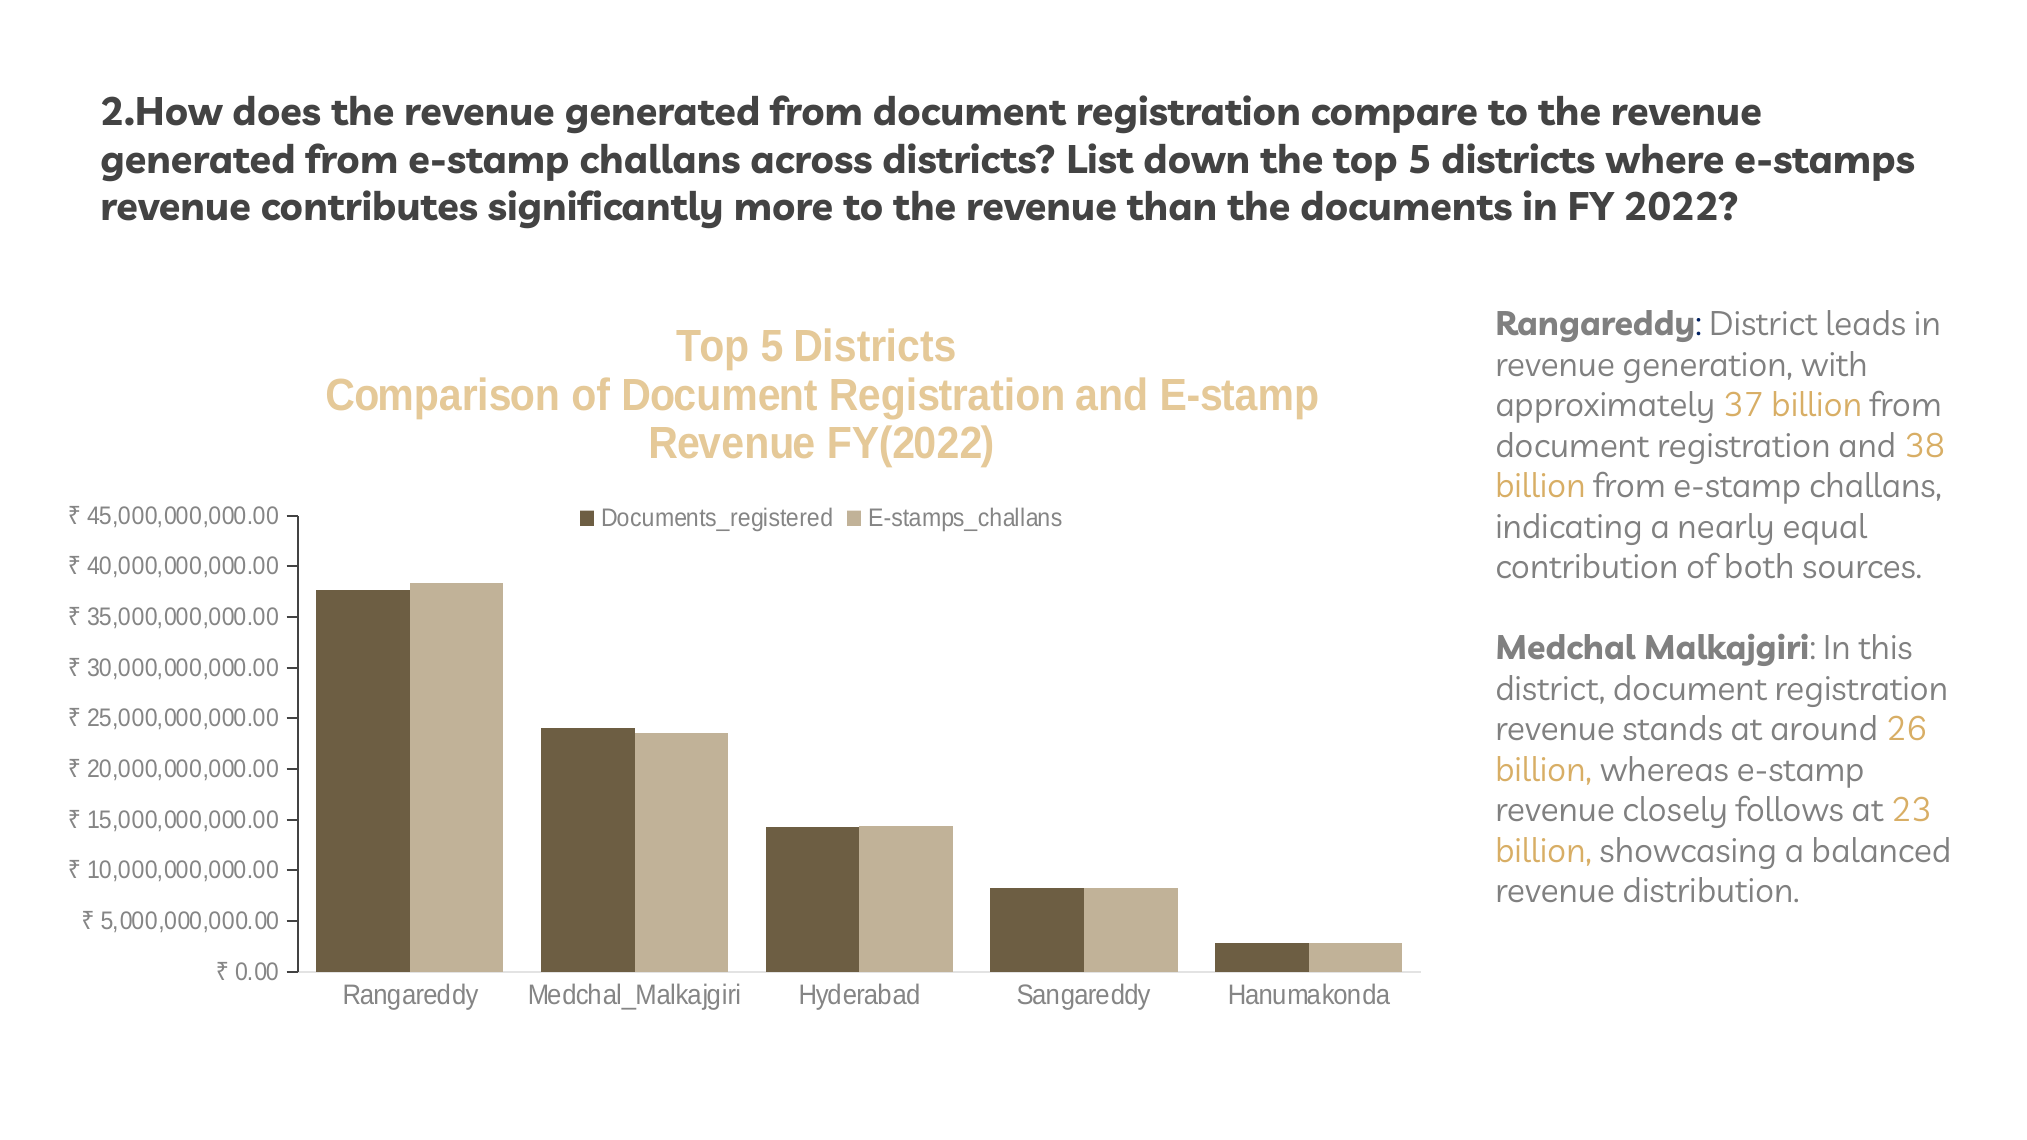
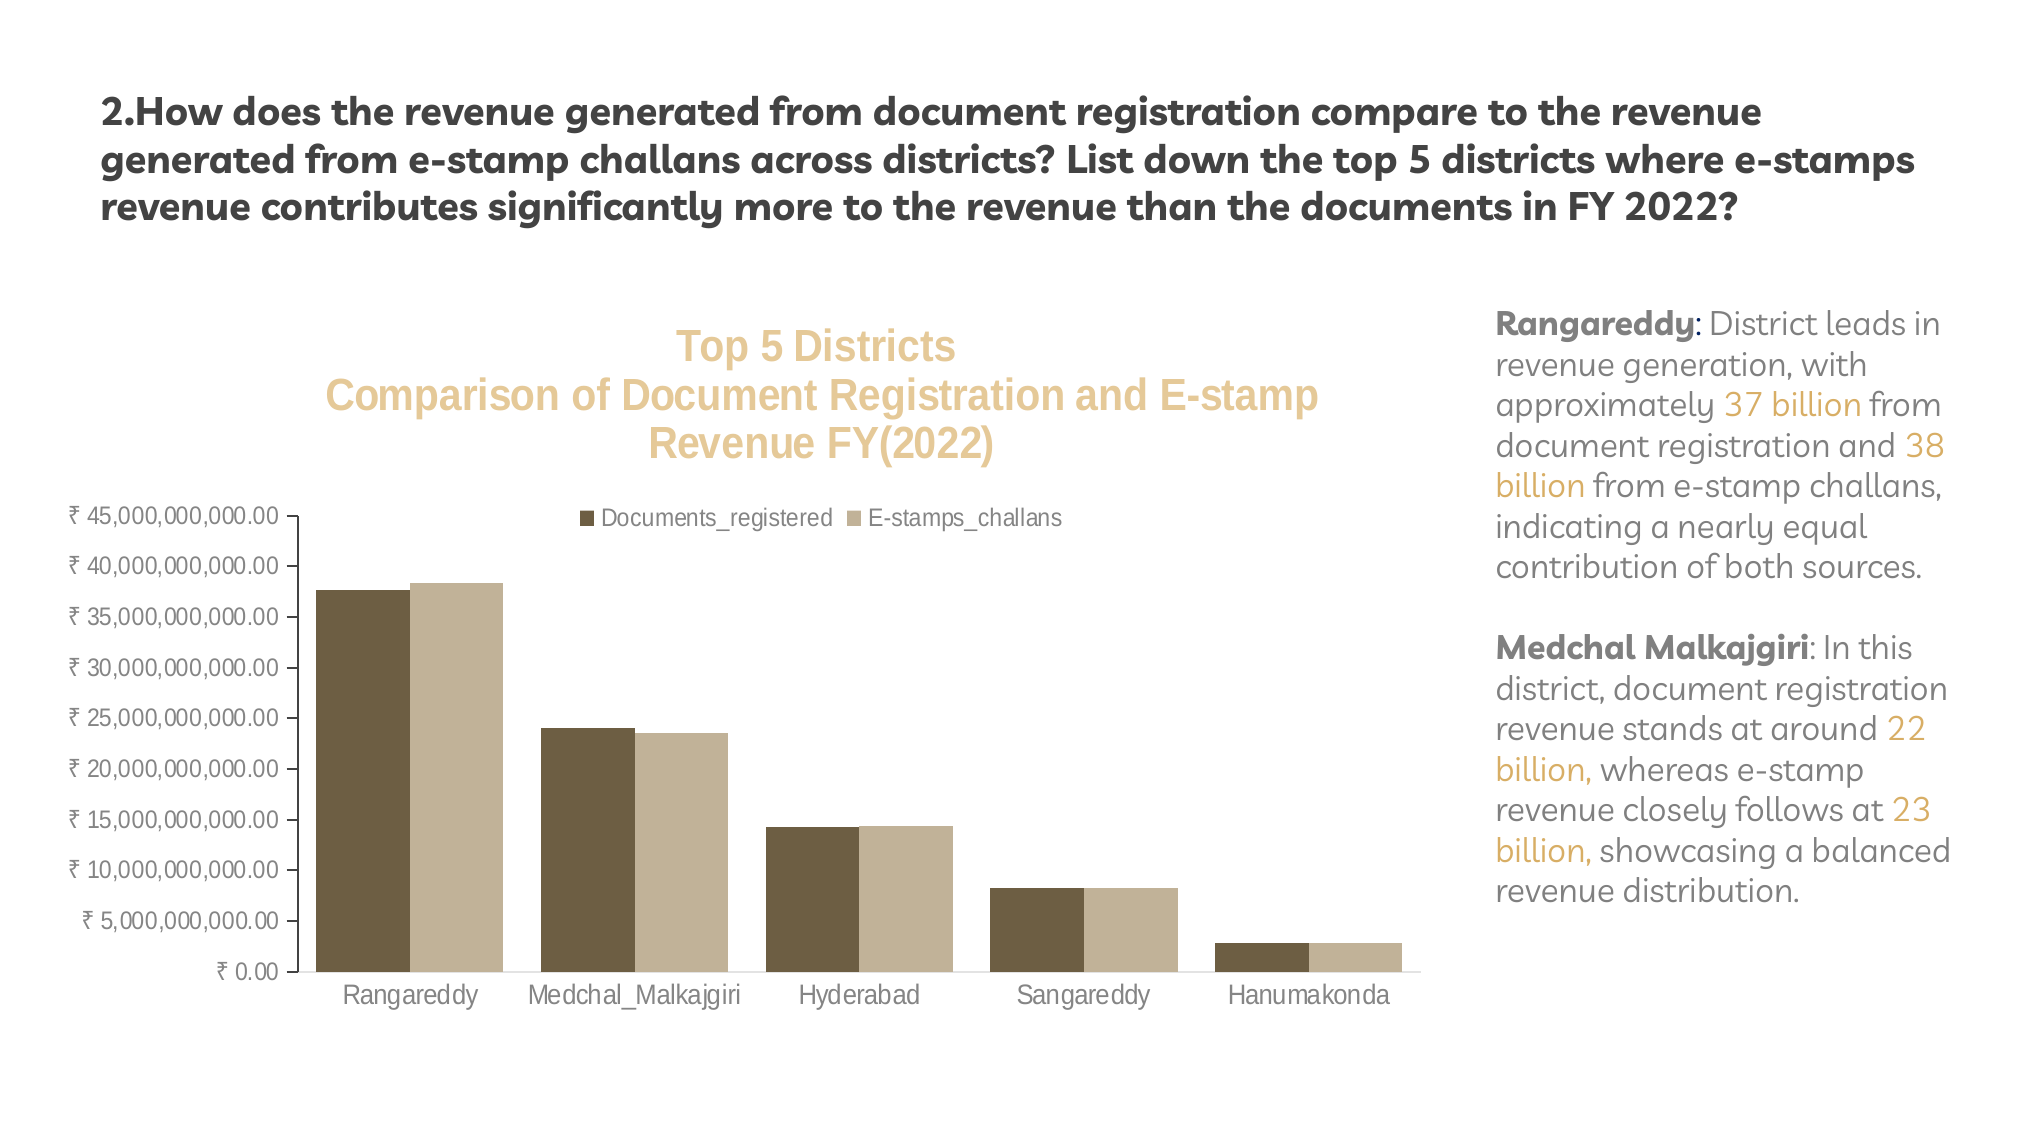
26: 26 -> 22 (1906, 730)
